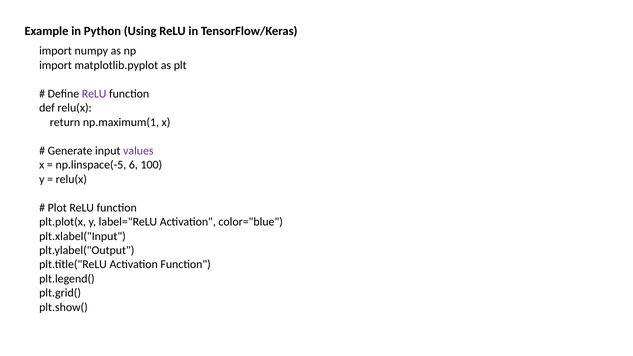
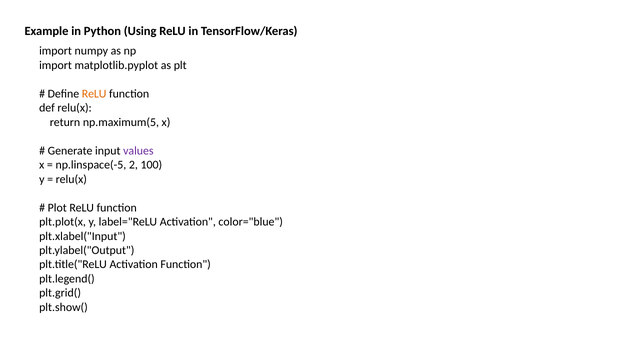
ReLU colour: purple -> orange (94, 94)
np.maximum(1: np.maximum(1 -> np.maximum(5 (121, 122)
6: 6 -> 2 (133, 165)
